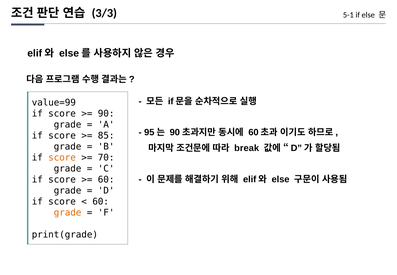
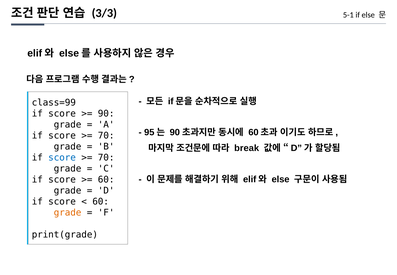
value=99: value=99 -> class=99 (54, 103)
85: 85 -> 70 (106, 136)
score colour: orange -> blue (62, 158)
